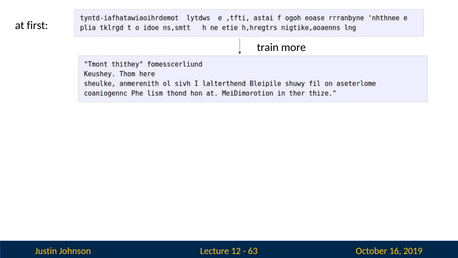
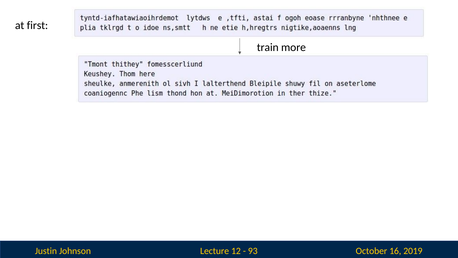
63: 63 -> 93 (253, 251)
